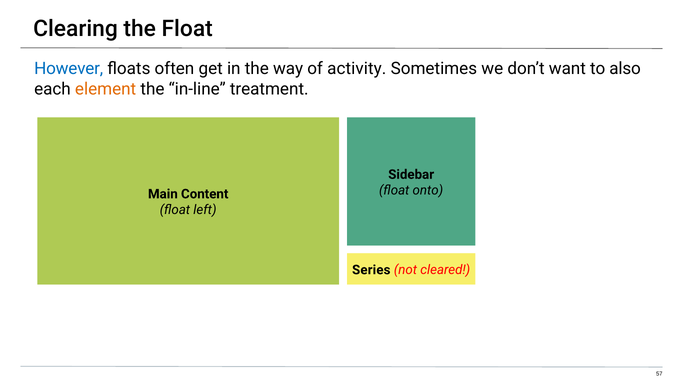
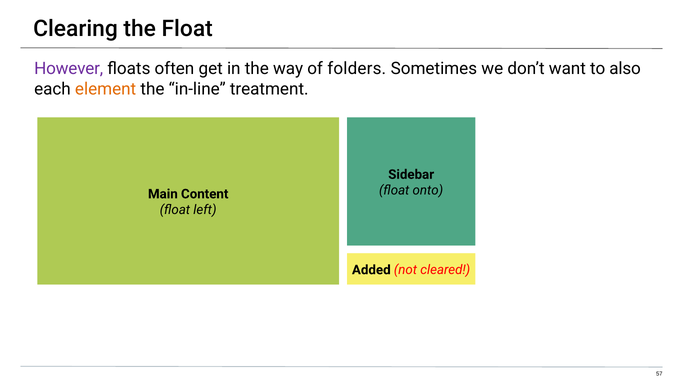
However colour: blue -> purple (69, 69)
activity: activity -> folders (357, 69)
Series: Series -> Added (371, 270)
